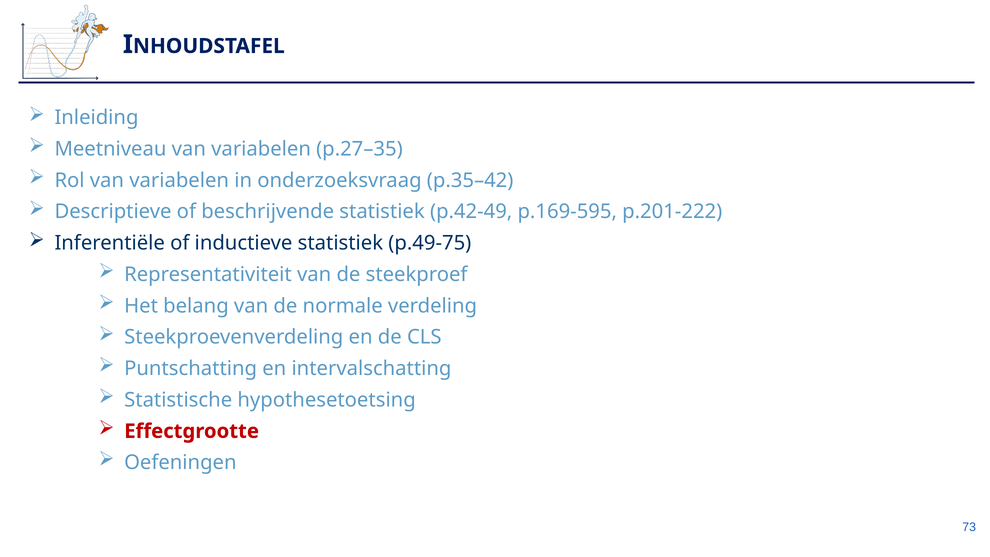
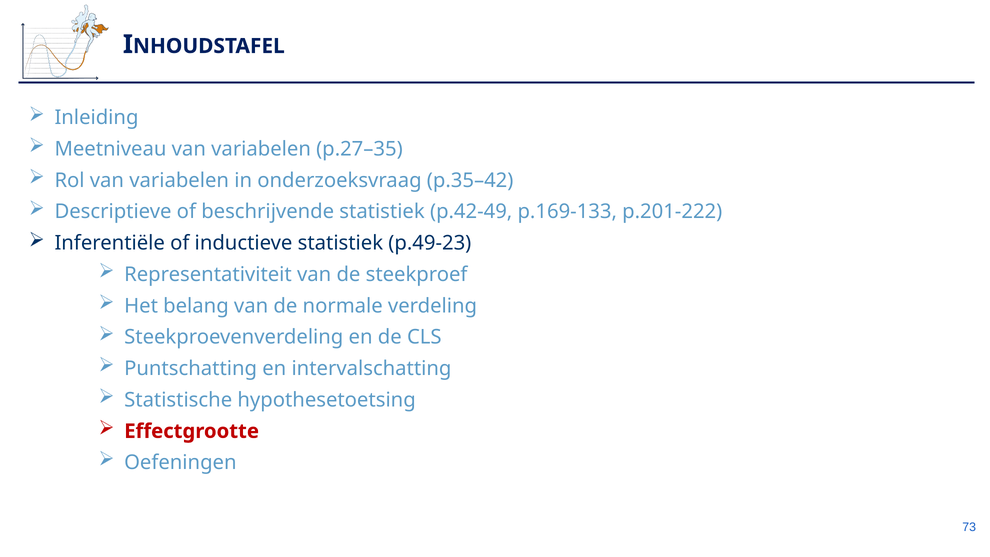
p.169-595: p.169-595 -> p.169-133 (567, 212)
p.49-75: p.49-75 -> p.49-23 (430, 243)
